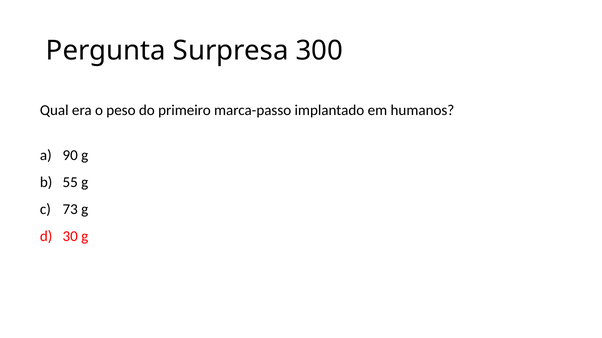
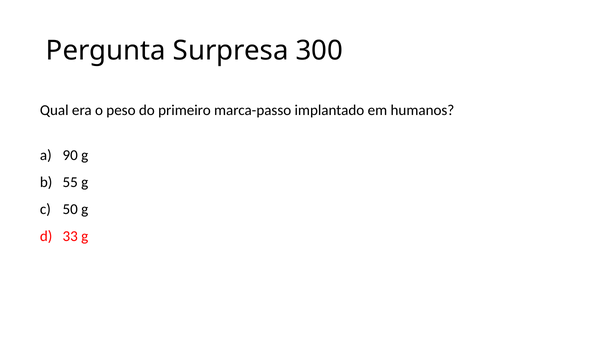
73: 73 -> 50 (70, 210)
30: 30 -> 33 (70, 237)
